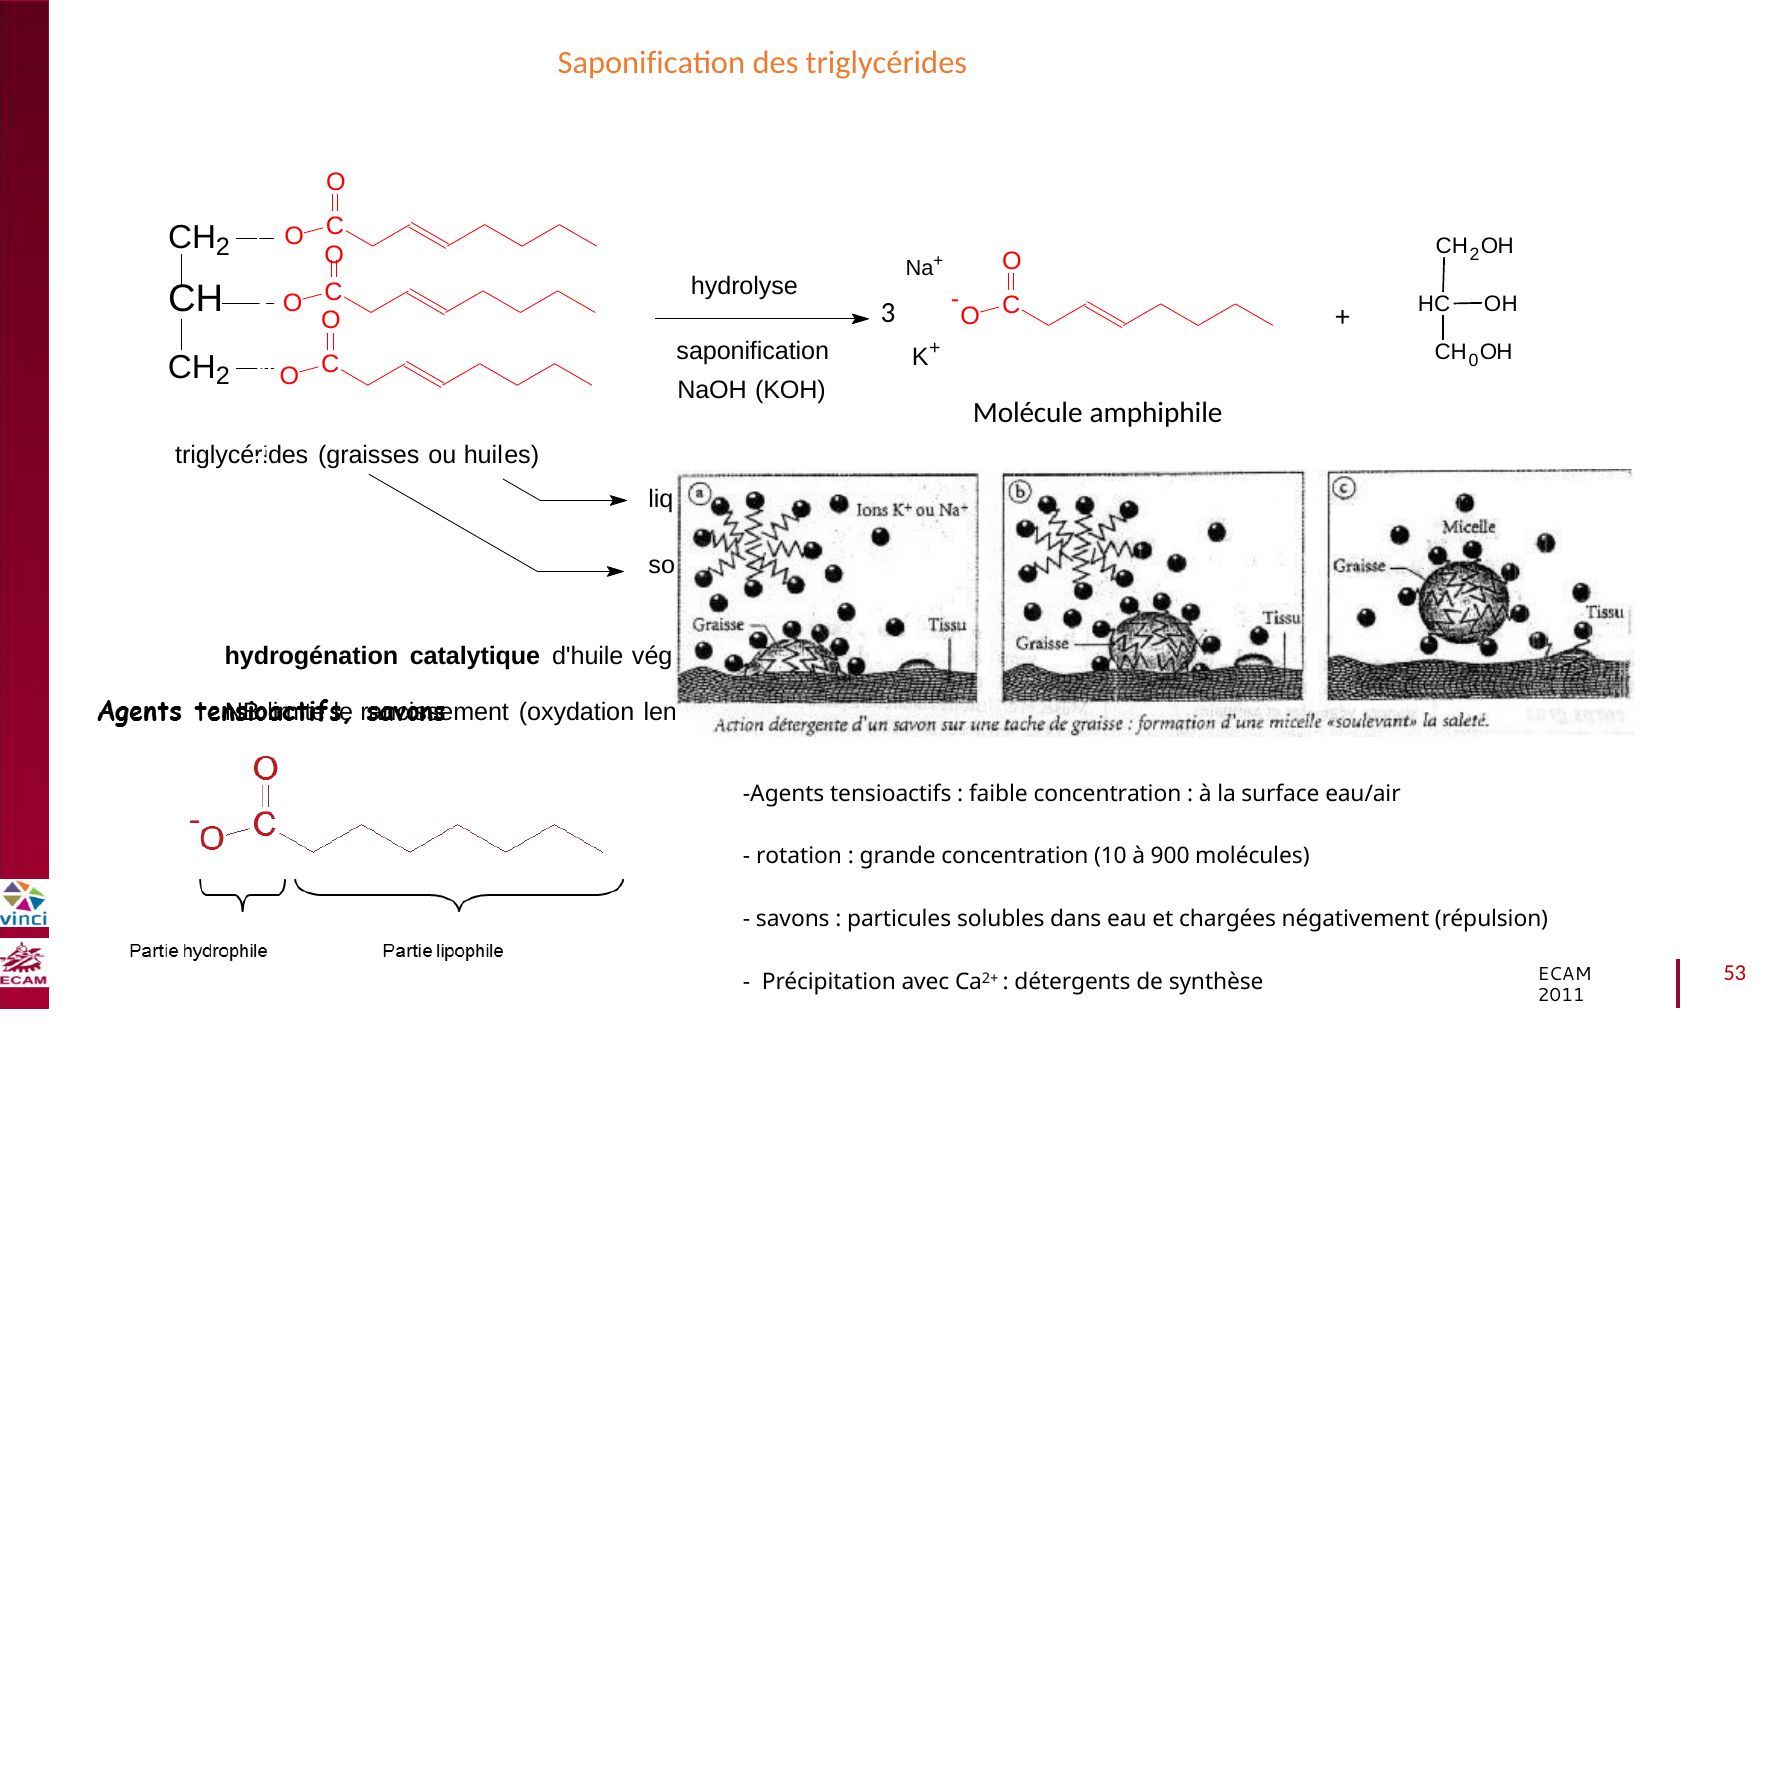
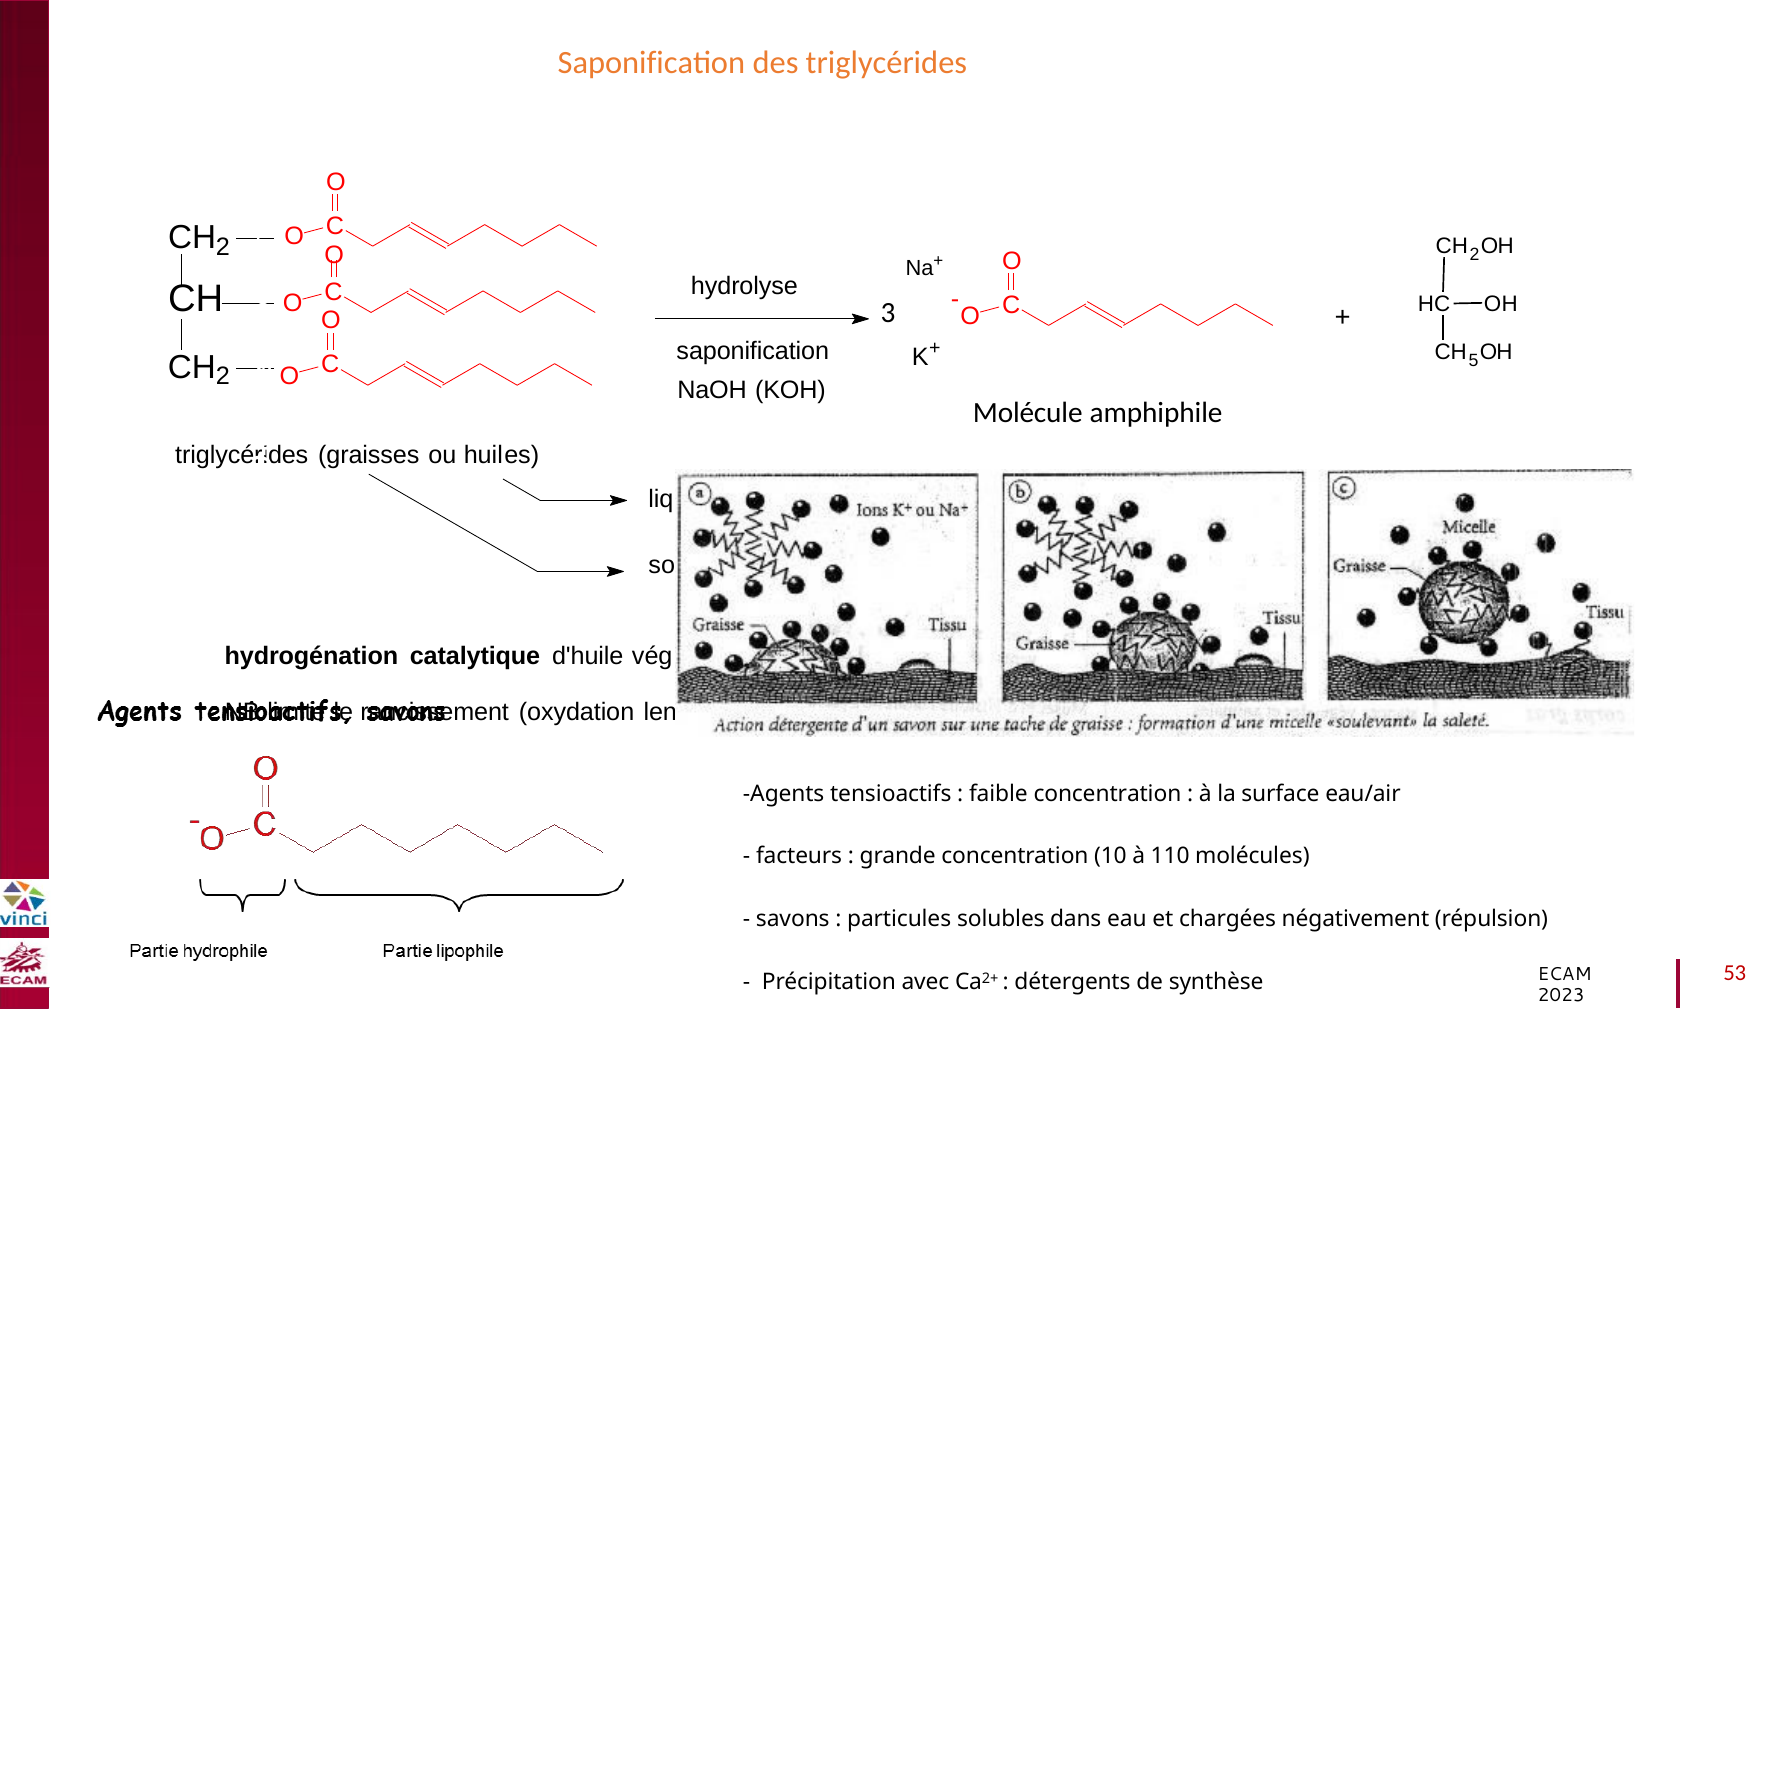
C 0: 0 -> 5 (1474, 361)
rotation: rotation -> facteurs (799, 856)
900: 900 -> 110 (1170, 856)
2011: 2011 -> 2023 (1561, 996)
